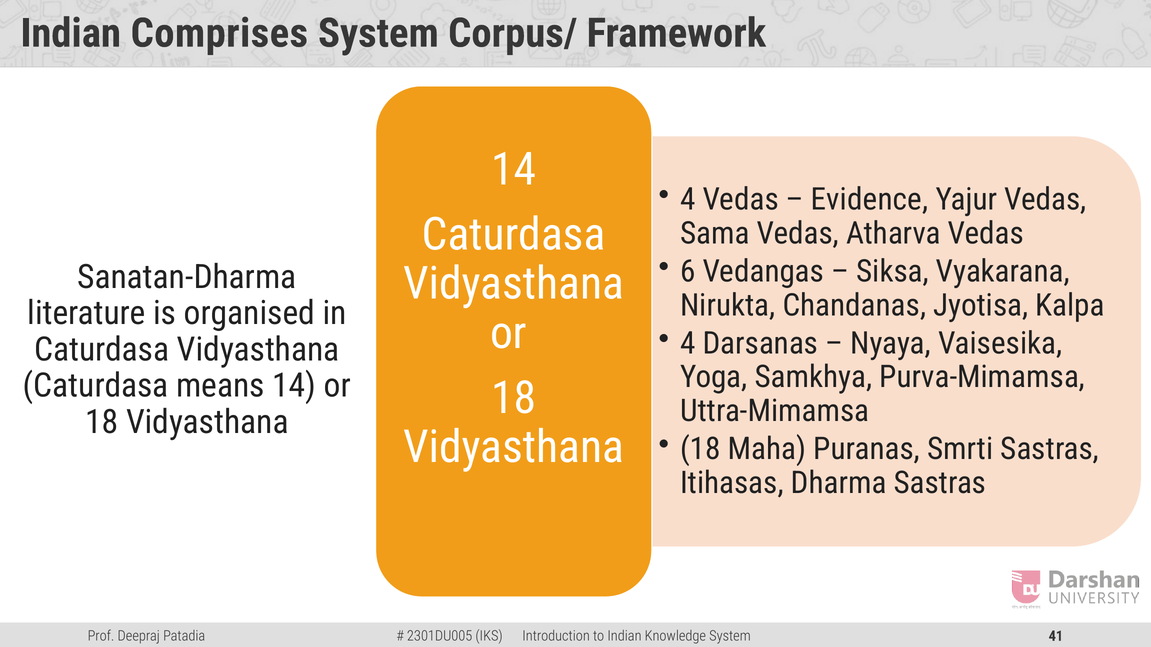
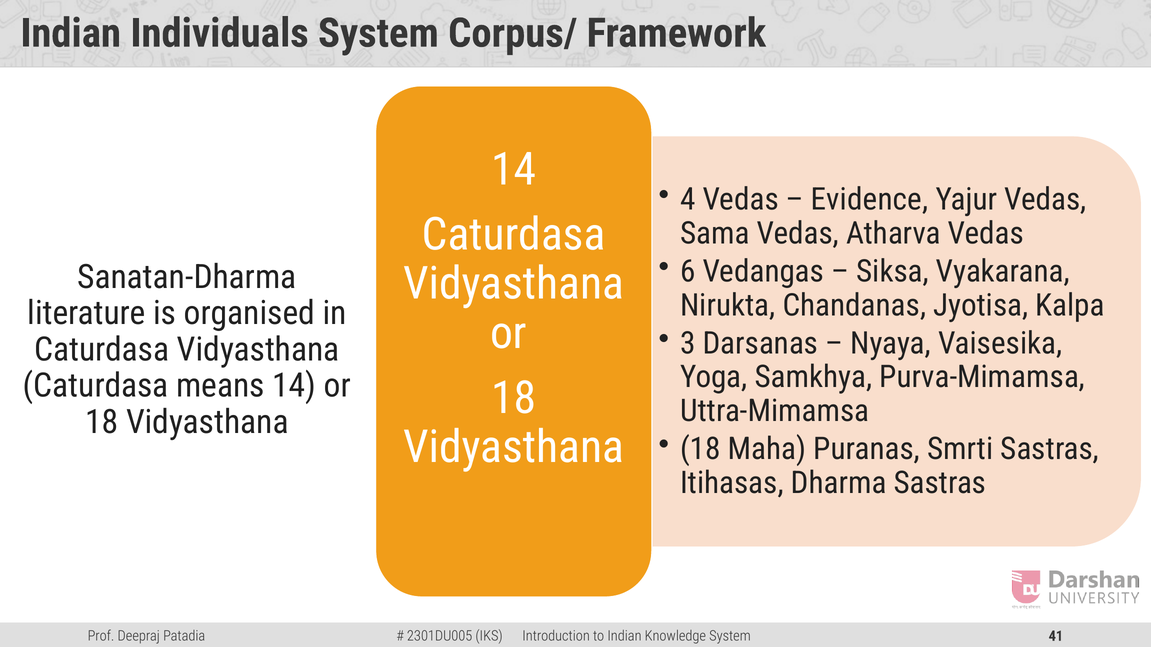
Comprises: Comprises -> Individuals (220, 33)
4: 4 -> 3 (688, 344)
